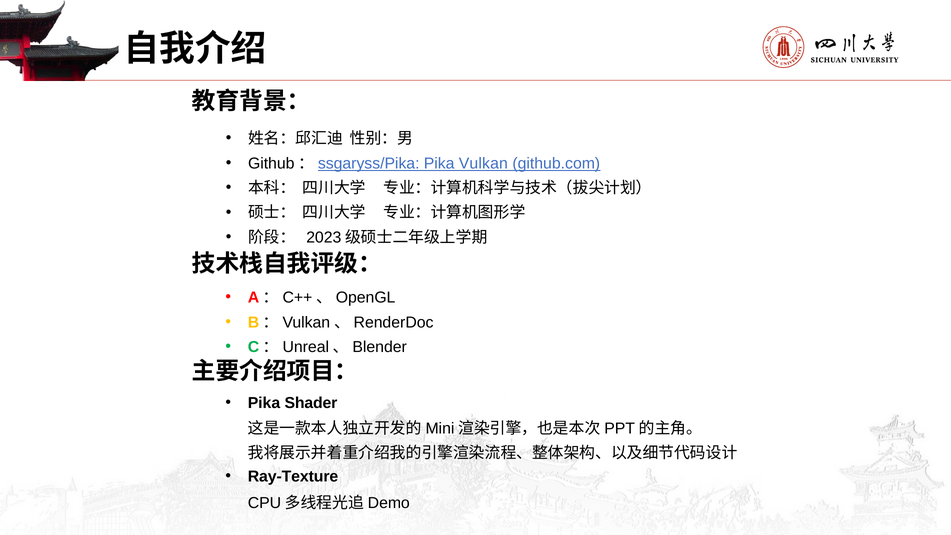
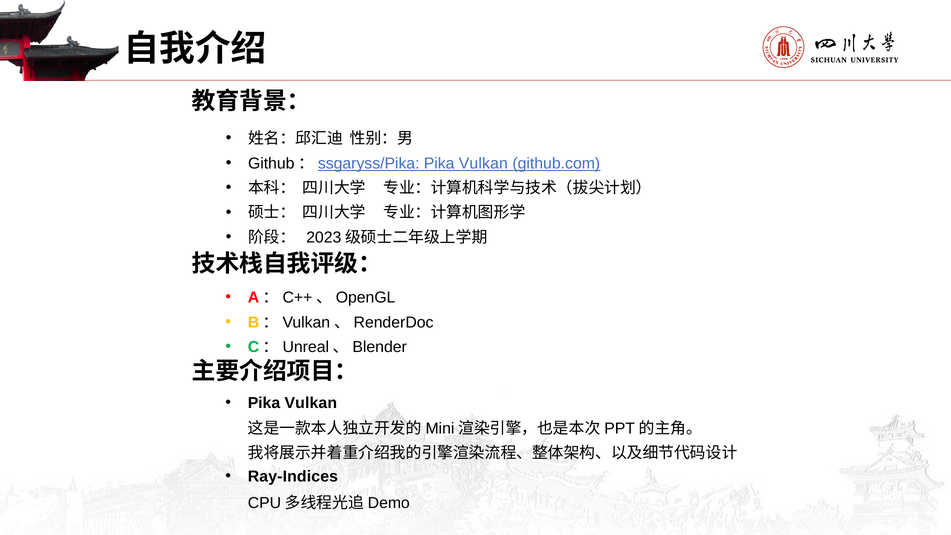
Shader: Shader -> Vulkan (311, 403)
Ray-Texture: Ray-Texture -> Ray-Indices (293, 476)
